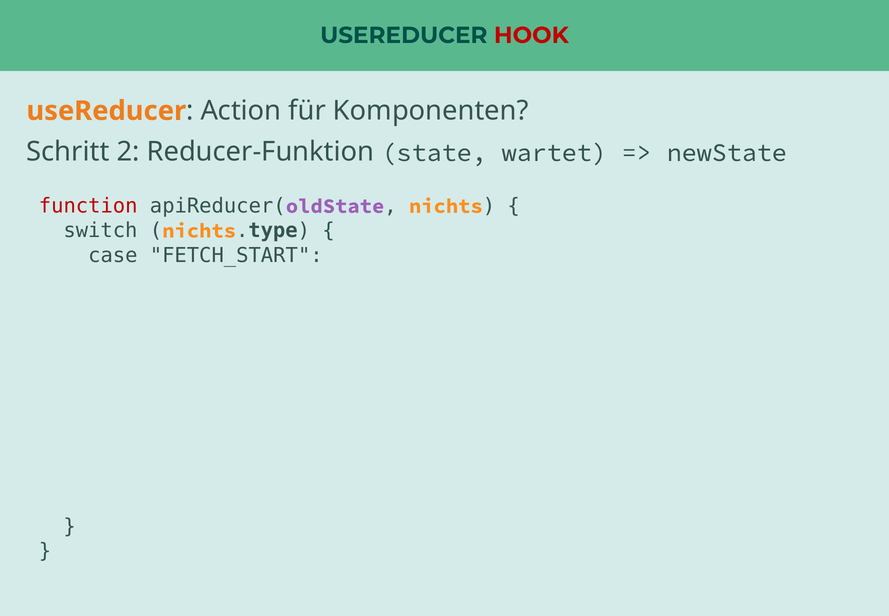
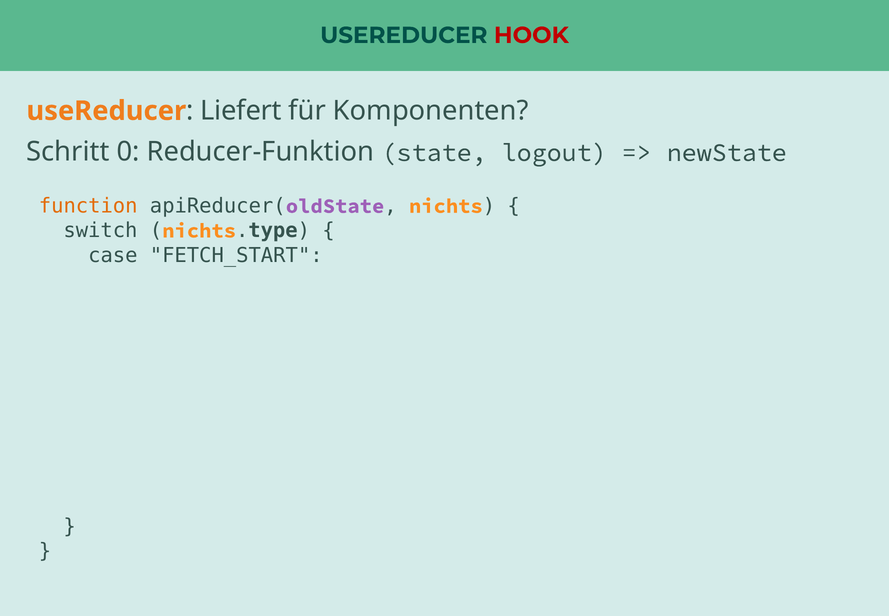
Action: Action -> Liefert (241, 111)
2: 2 -> 0 (128, 152)
wartet: wartet -> logout (554, 152)
function colour: red -> orange (88, 206)
